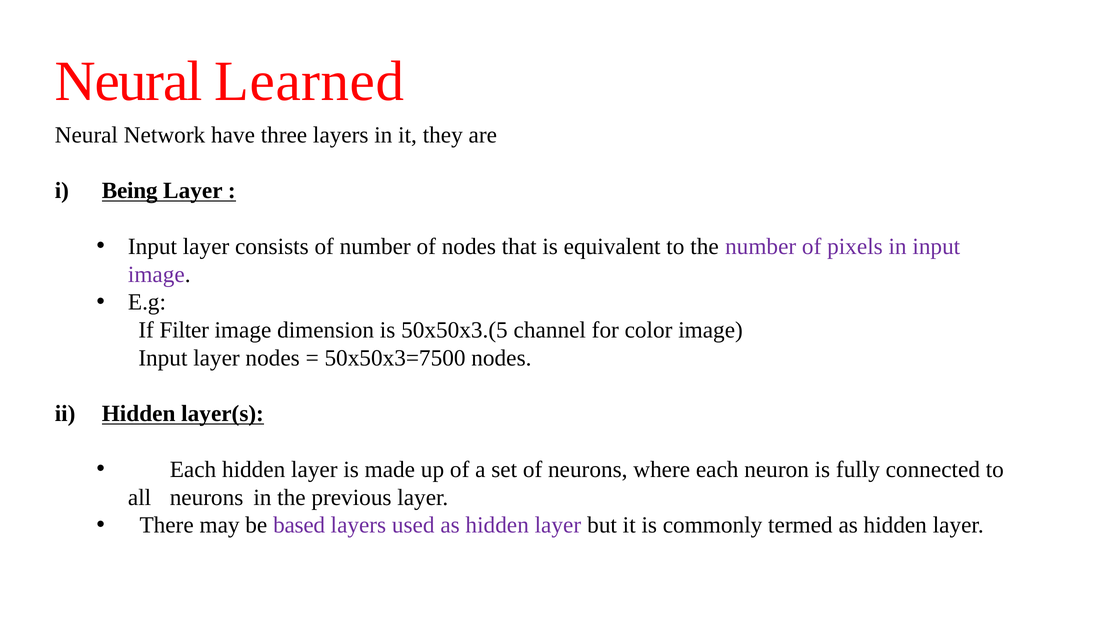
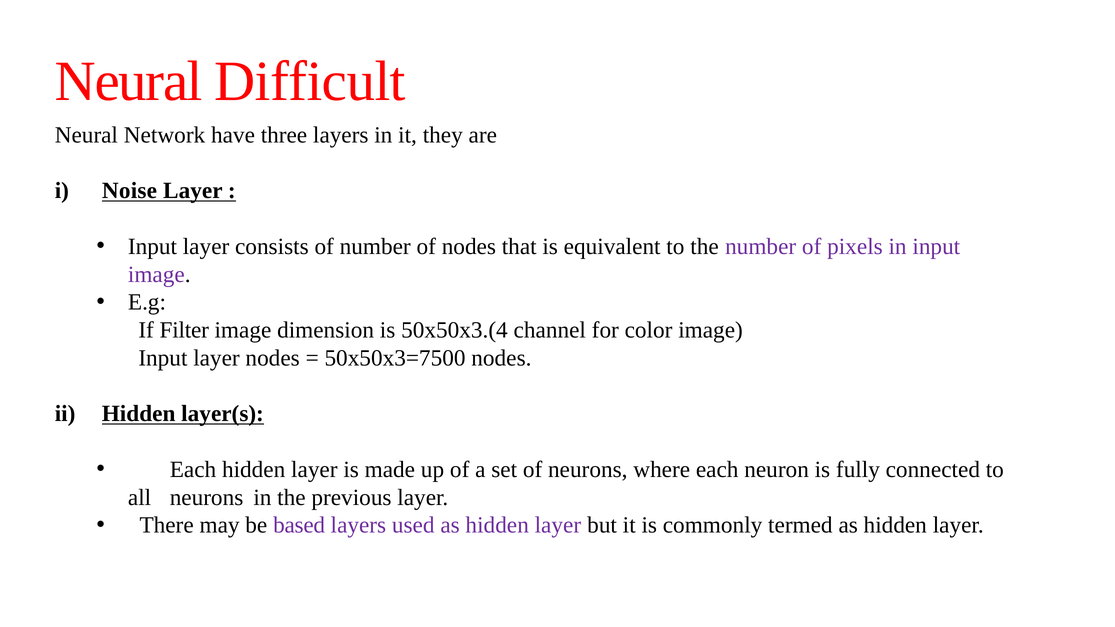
Learned: Learned -> Difficult (310, 81)
Being: Being -> Noise (129, 191)
50x50x3.(5: 50x50x3.(5 -> 50x50x3.(4 (454, 330)
